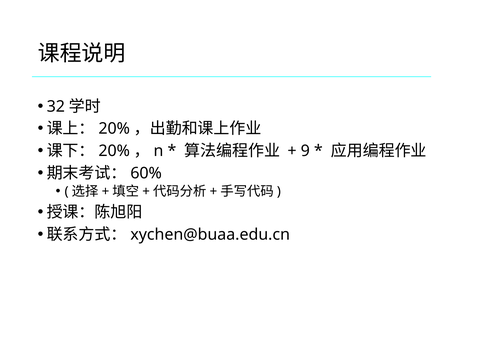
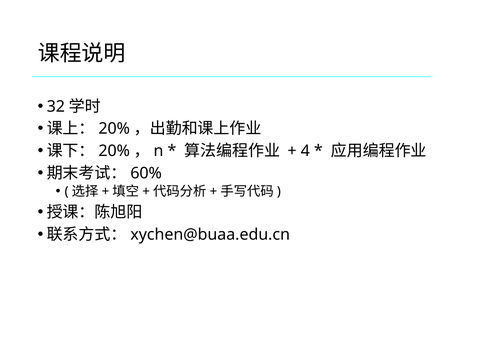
9: 9 -> 4 (305, 151)
